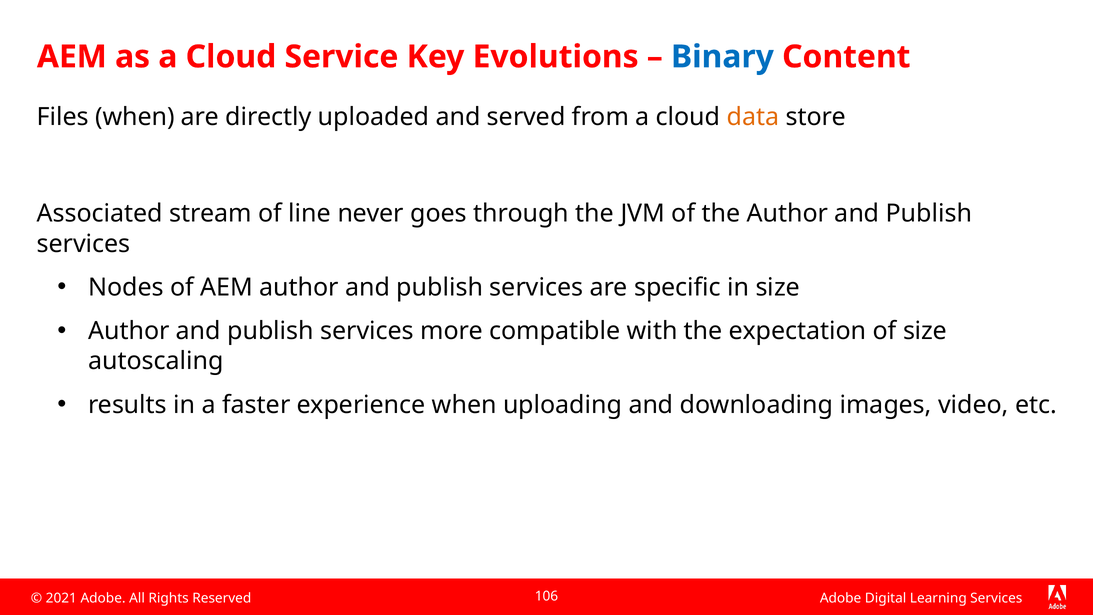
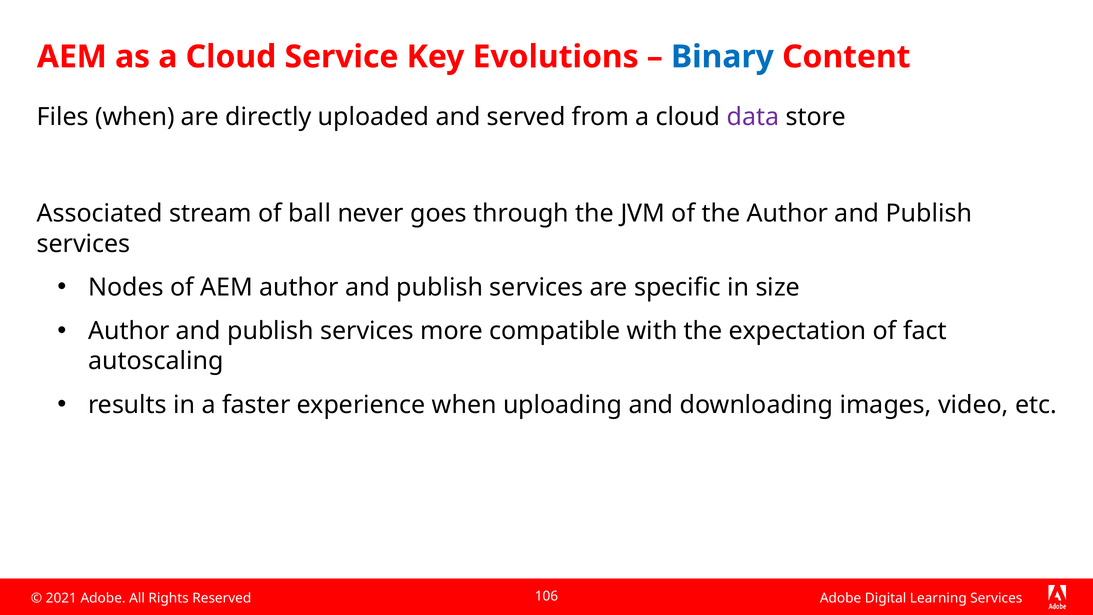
data colour: orange -> purple (753, 117)
line: line -> ball (310, 214)
of size: size -> fact (925, 331)
